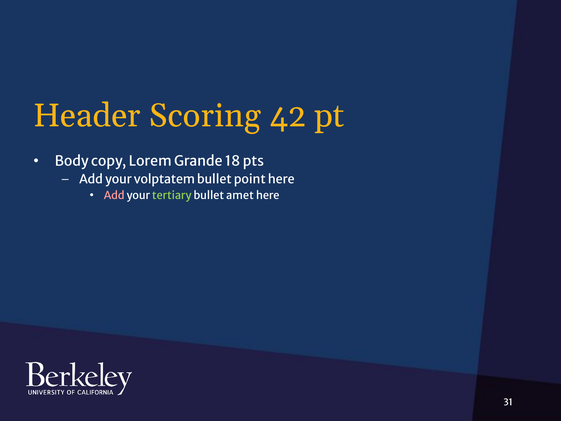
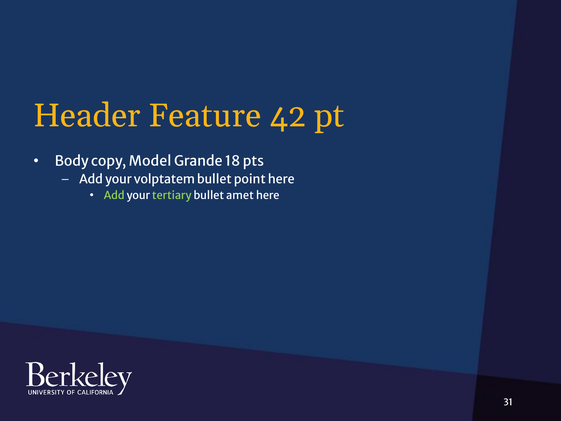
Scoring: Scoring -> Feature (205, 116)
Lorem: Lorem -> Model (150, 161)
Add colour: pink -> light green (114, 195)
